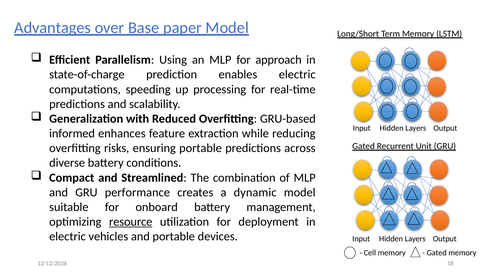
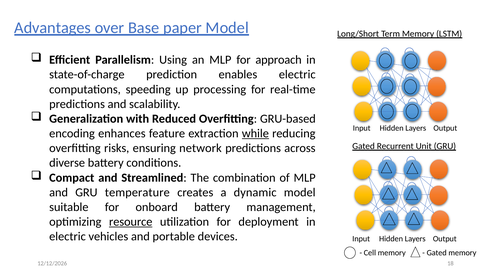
informed: informed -> encoding (72, 134)
while underline: none -> present (255, 134)
ensuring portable: portable -> network (200, 148)
performance: performance -> temperature (137, 192)
